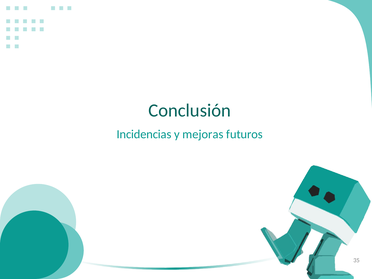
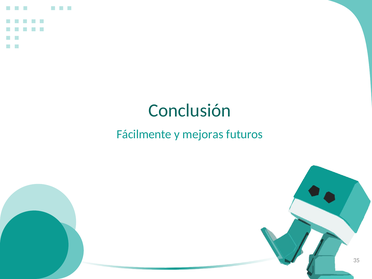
Incidencias: Incidencias -> Fácilmente (144, 134)
